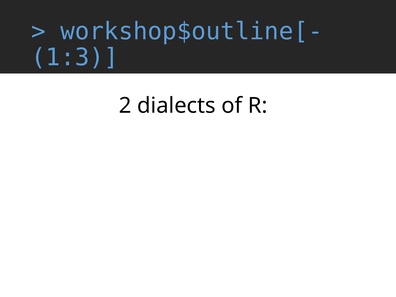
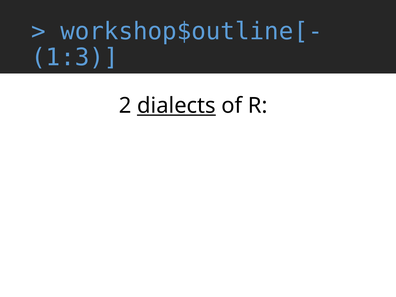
dialects underline: none -> present (176, 106)
